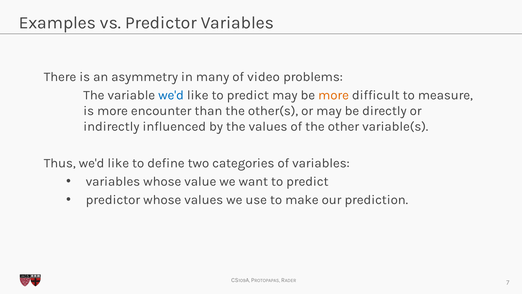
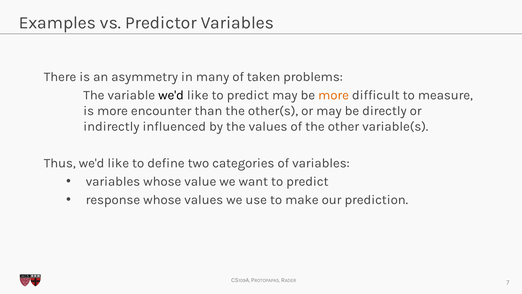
video: video -> taken (264, 77)
we'd colour: blue -> black (171, 95)
predictor: predictor -> response (113, 200)
